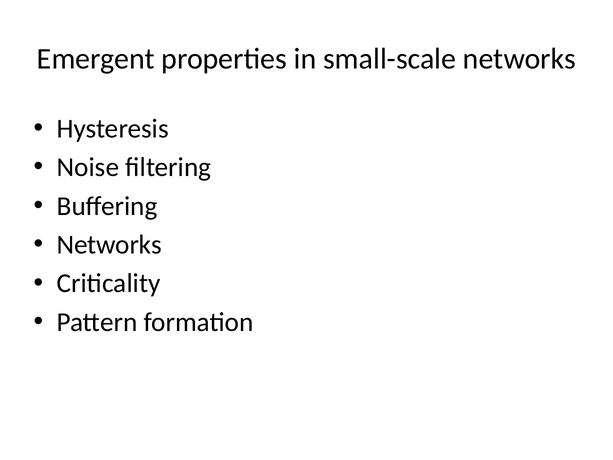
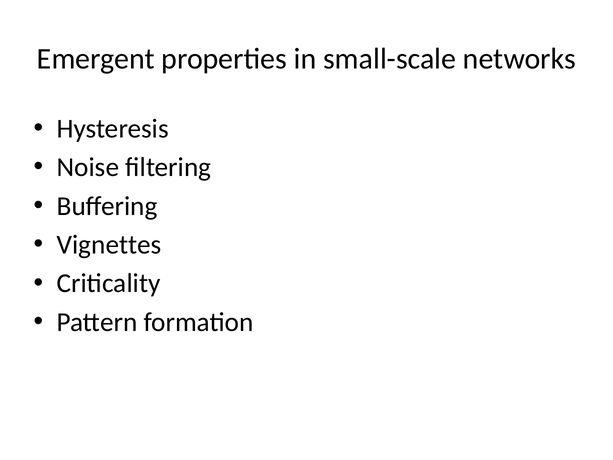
Networks: Networks -> Vignettes (109, 245)
